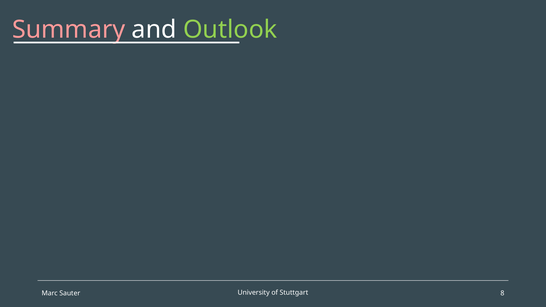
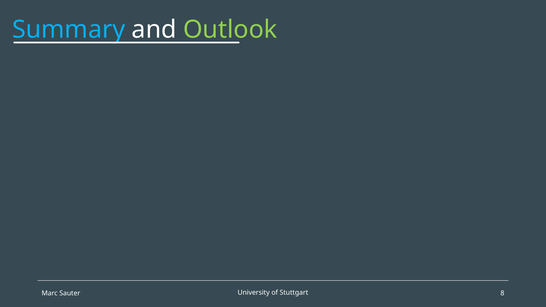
Summary colour: pink -> light blue (69, 30)
